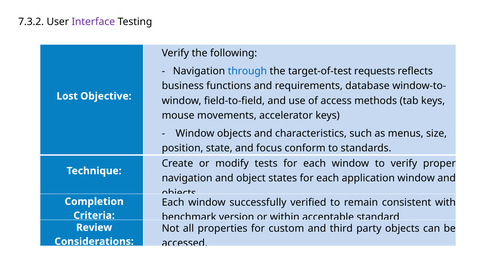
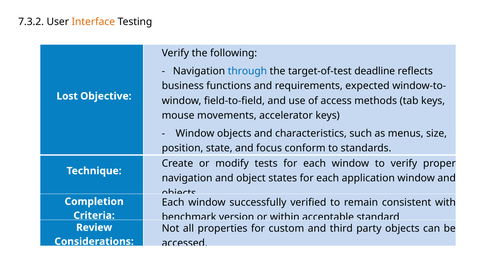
Interface colour: purple -> orange (93, 22)
requests: requests -> deadline (375, 71)
database: database -> expected (367, 86)
